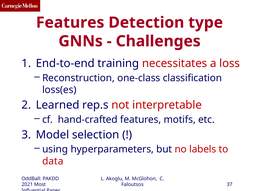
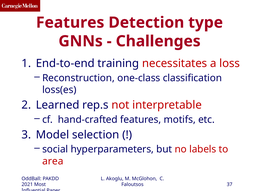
using: using -> social (55, 149)
data: data -> area (53, 161)
